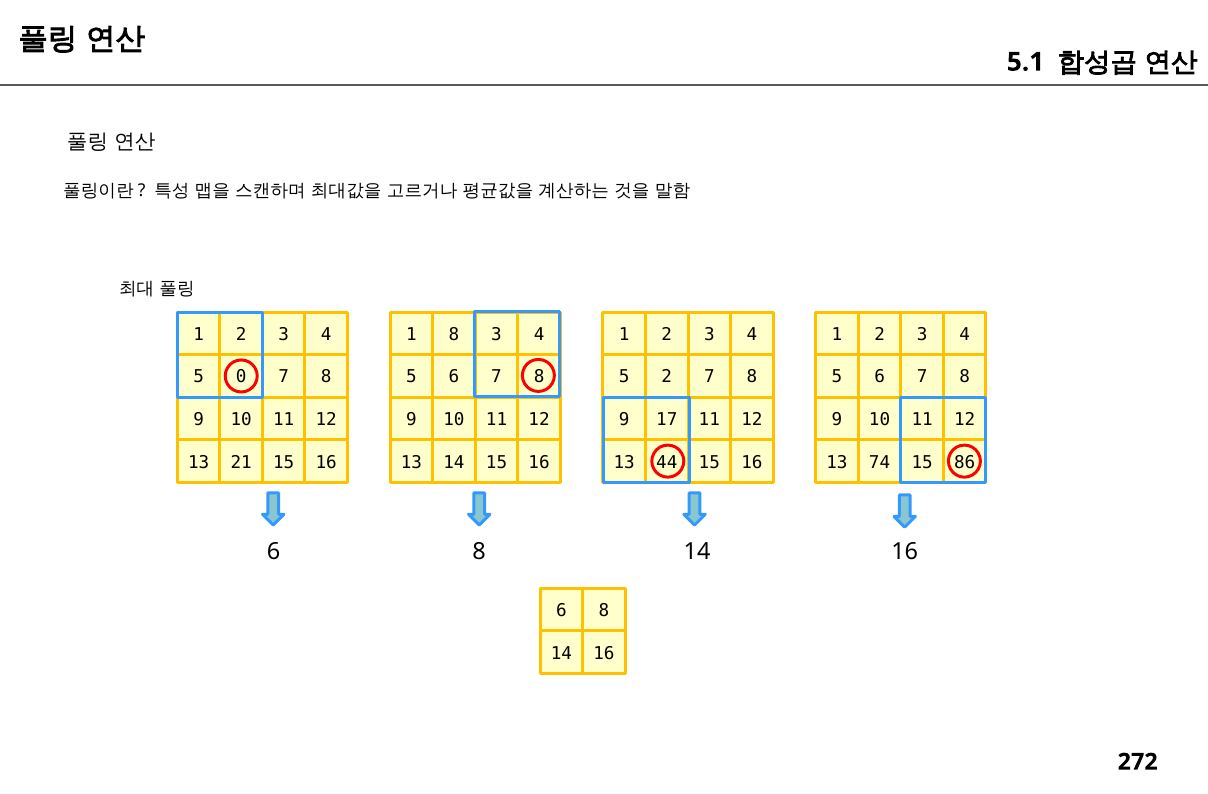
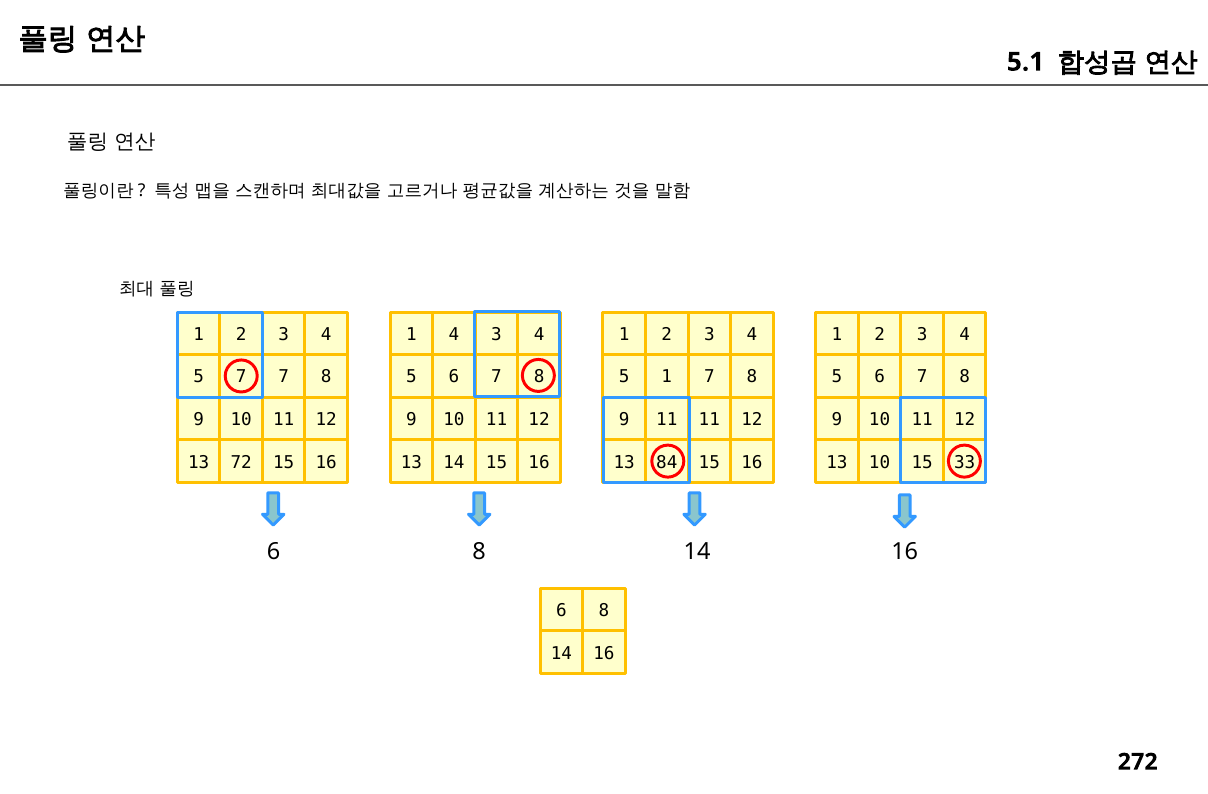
1 8: 8 -> 4 (454, 334)
0: 0 -> 7 (241, 377)
5 2: 2 -> 1 (667, 377)
9 17: 17 -> 11 (667, 419)
21: 21 -> 72 (241, 462)
44: 44 -> 84 (667, 462)
13 74: 74 -> 10 (880, 462)
86: 86 -> 33 (965, 462)
